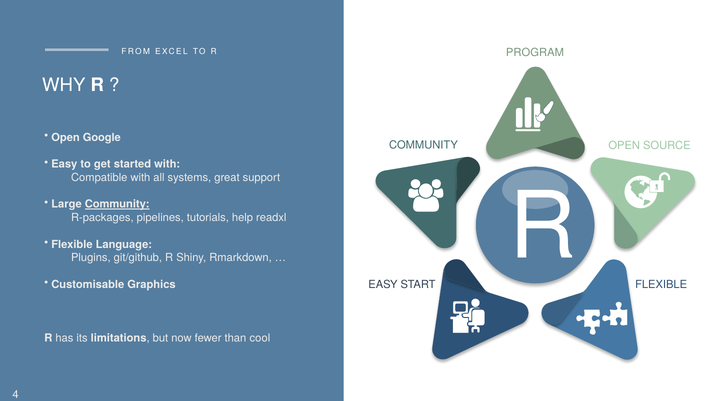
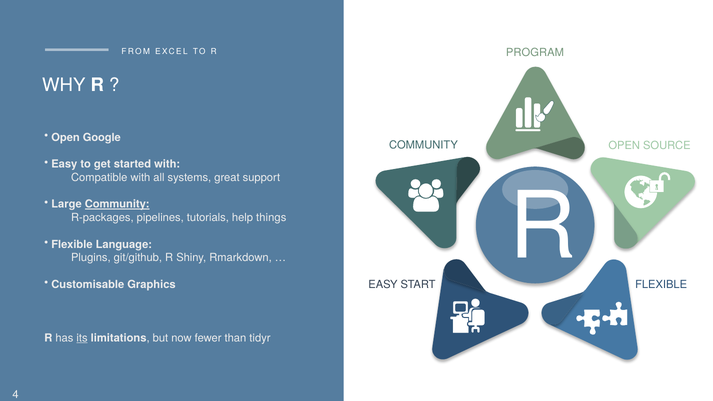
readxl: readxl -> things (271, 218)
its underline: none -> present (82, 338)
cool: cool -> tidyr (260, 338)
